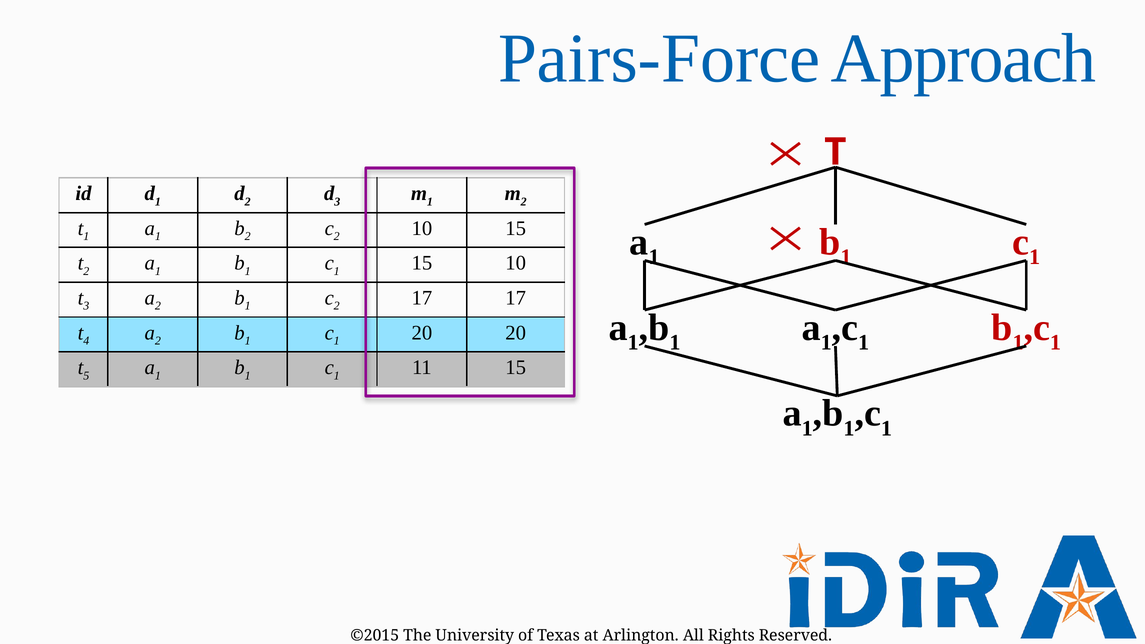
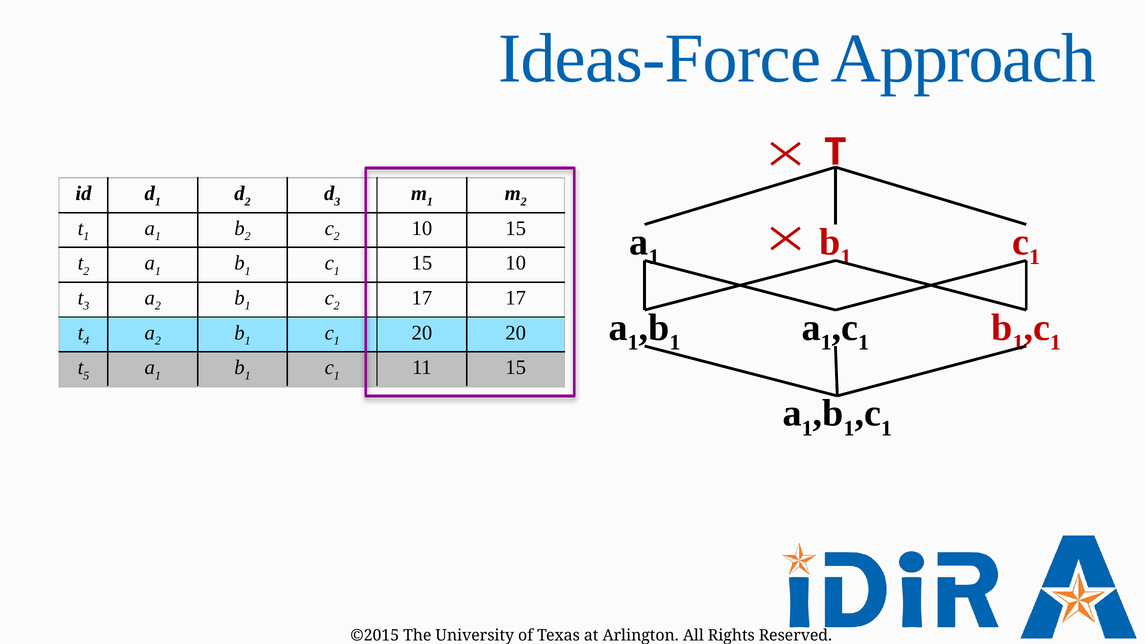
Pairs-Force: Pairs-Force -> Ideas-Force (660, 59)
